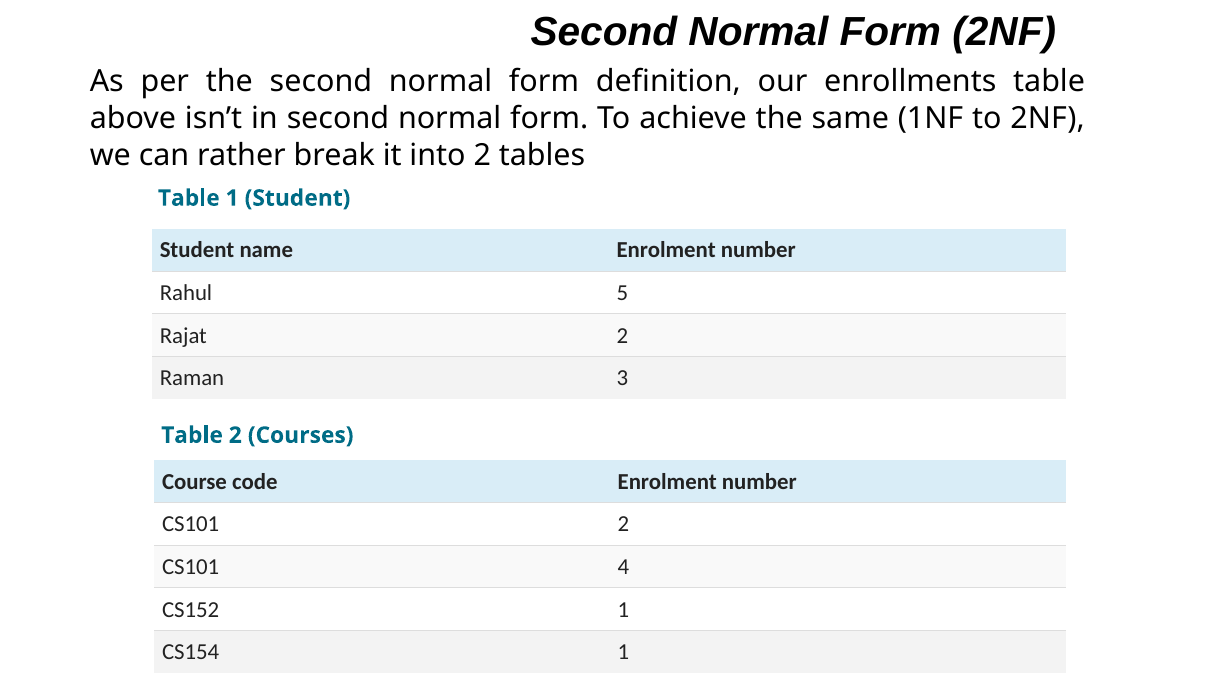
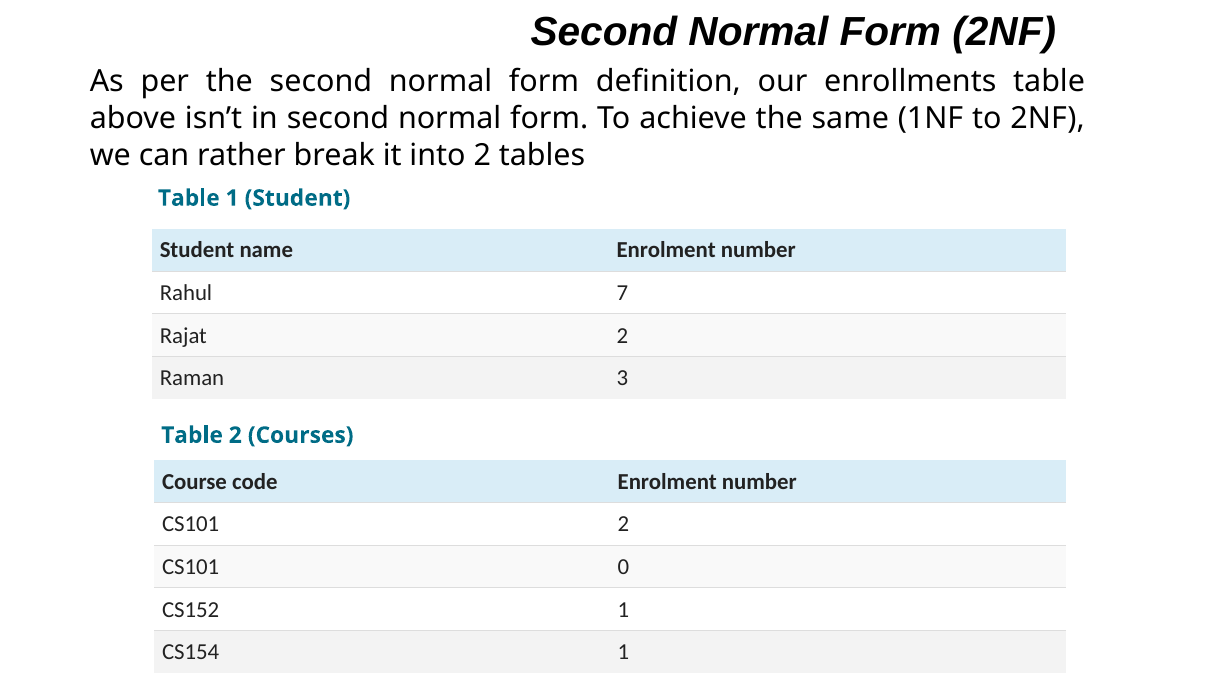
5: 5 -> 7 (622, 293)
4: 4 -> 0 (623, 567)
